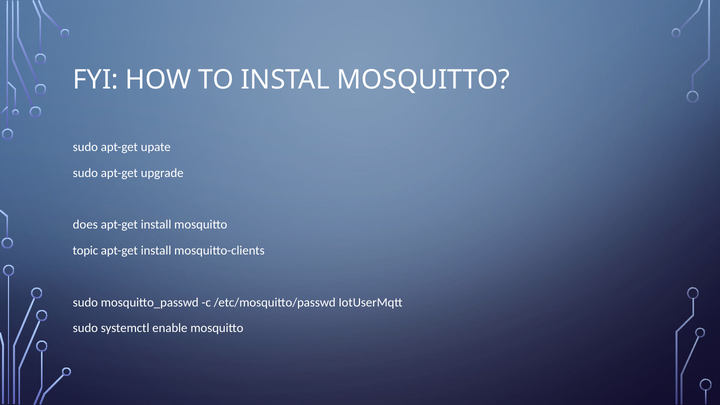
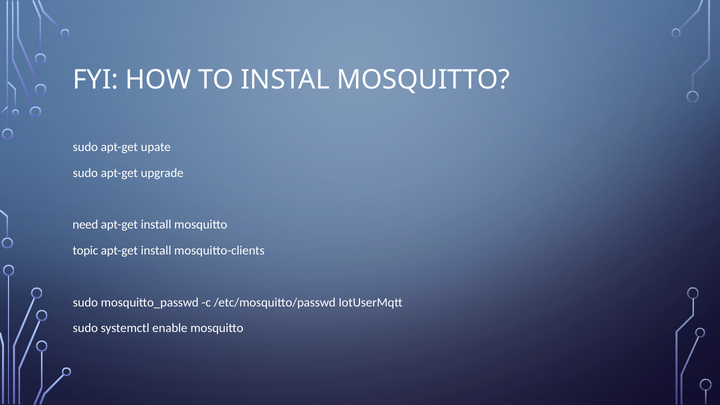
does: does -> need (85, 225)
